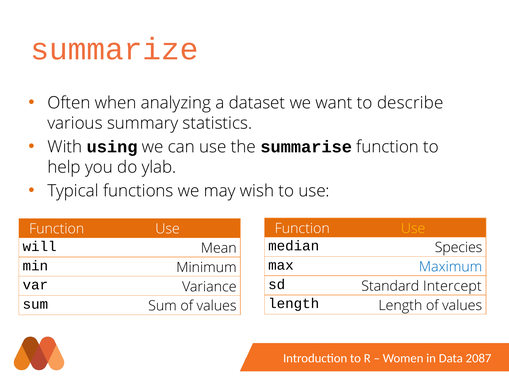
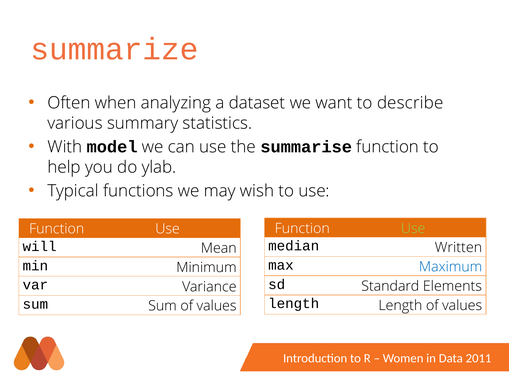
using: using -> model (112, 147)
Use colour: yellow -> light green (413, 229)
Species: Species -> Written (458, 248)
Intercept: Intercept -> Elements (452, 287)
2087: 2087 -> 2011 (479, 359)
